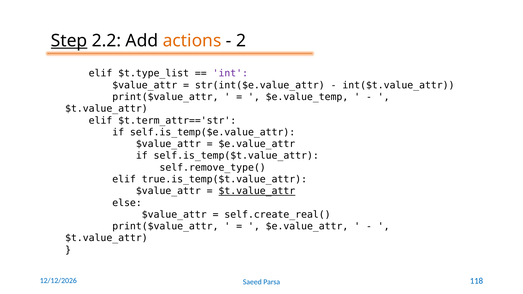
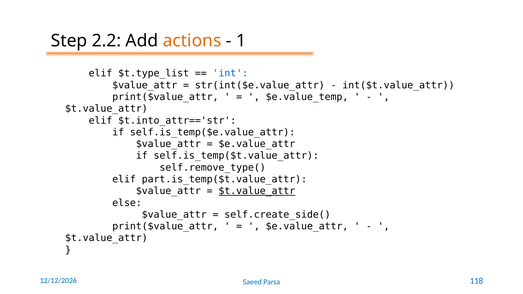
Step underline: present -> none (69, 41)
2: 2 -> 1 (241, 41)
int colour: purple -> blue (230, 73)
$t.term_attr=='str: $t.term_attr=='str -> $t.into_attr=='str (177, 121)
true.is_temp($t.value_attr: true.is_temp($t.value_attr -> part.is_temp($t.value_attr (224, 179)
self.create_real(: self.create_real( -> self.create_side( (278, 215)
